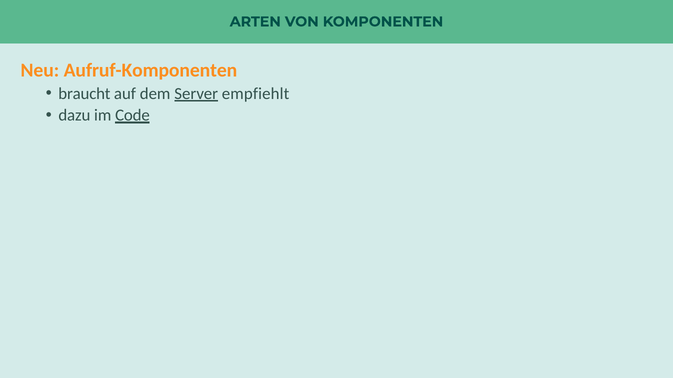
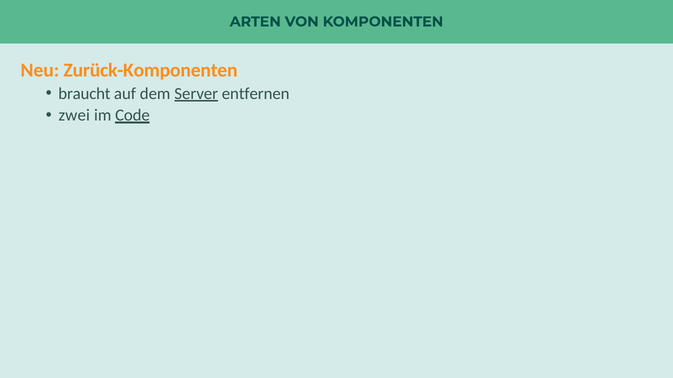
Aufruf-Komponenten: Aufruf-Komponenten -> Zurück-Komponenten (151, 70)
empfiehlt: empfiehlt -> entfernen (256, 94)
dazu: dazu -> zwei (74, 115)
